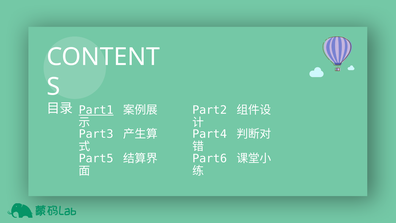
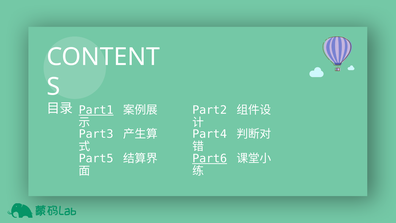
Part6 underline: none -> present (210, 158)
